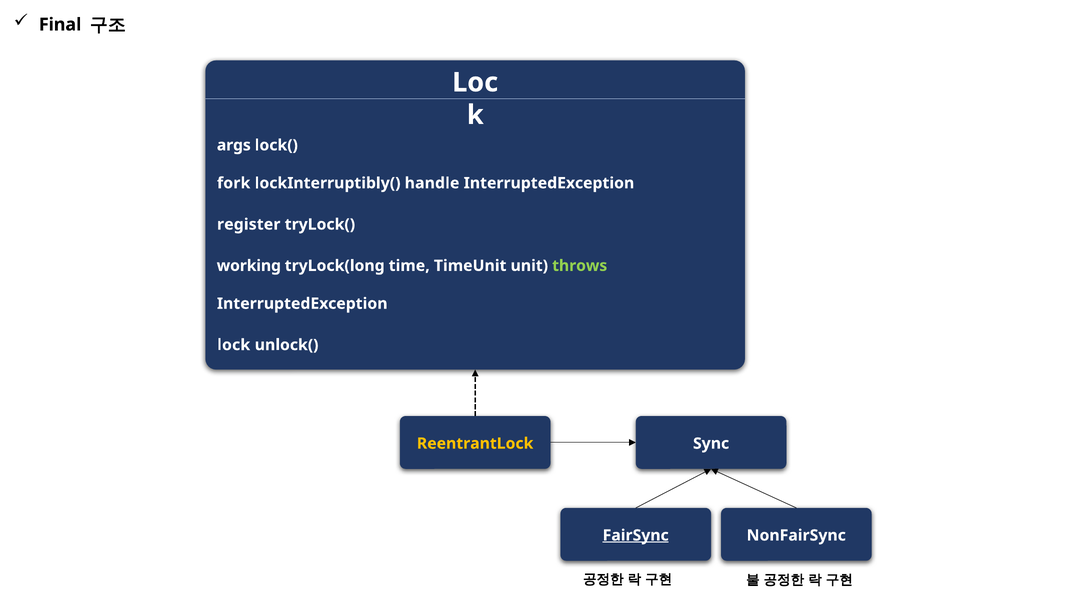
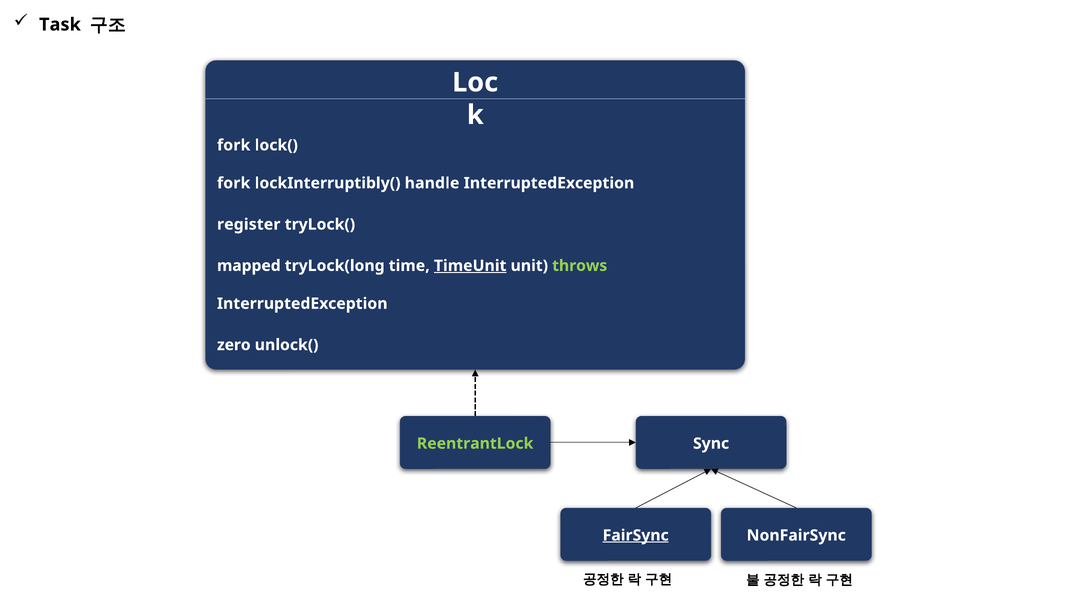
Final: Final -> Task (60, 25)
args: args -> fork (234, 145)
working: working -> mapped (249, 266)
TimeUnit underline: none -> present (470, 266)
lock: lock -> zero (234, 345)
ReentrantLock colour: yellow -> light green (475, 444)
